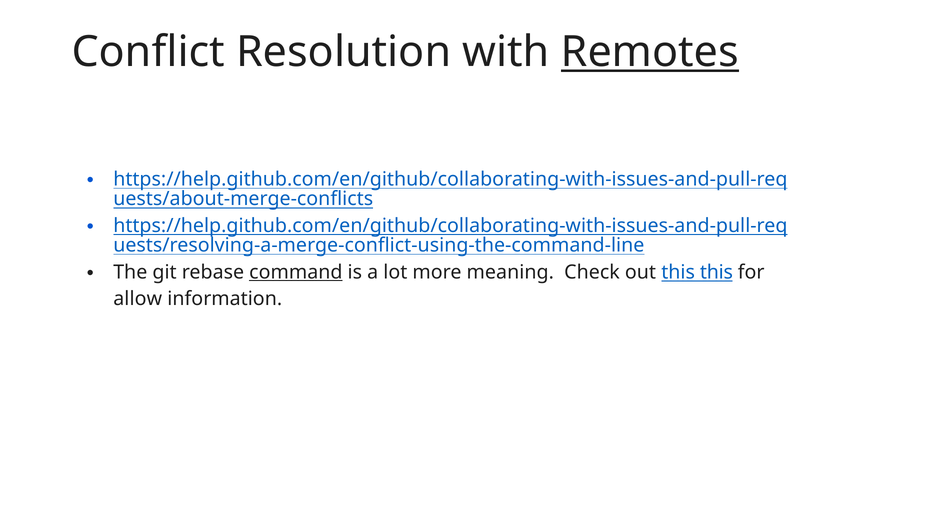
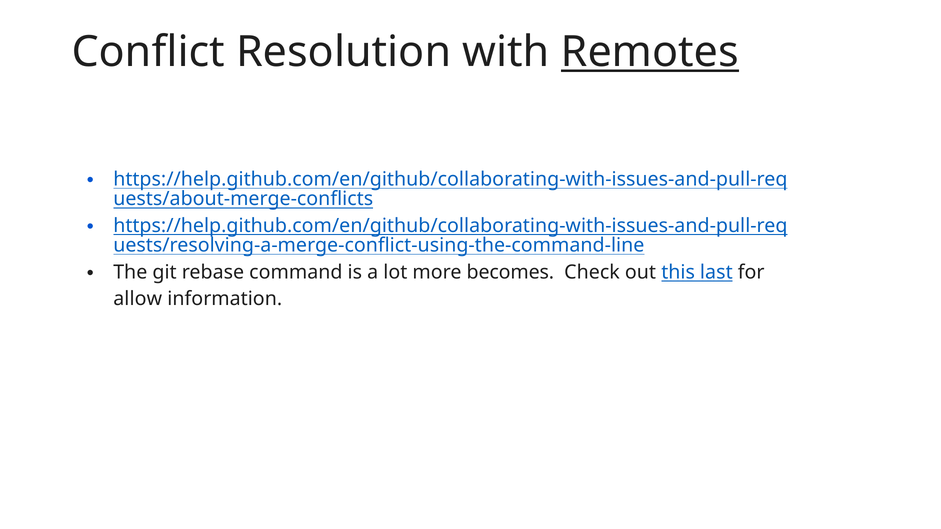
command underline: present -> none (296, 272)
meaning: meaning -> becomes (510, 272)
this this: this -> last (716, 272)
